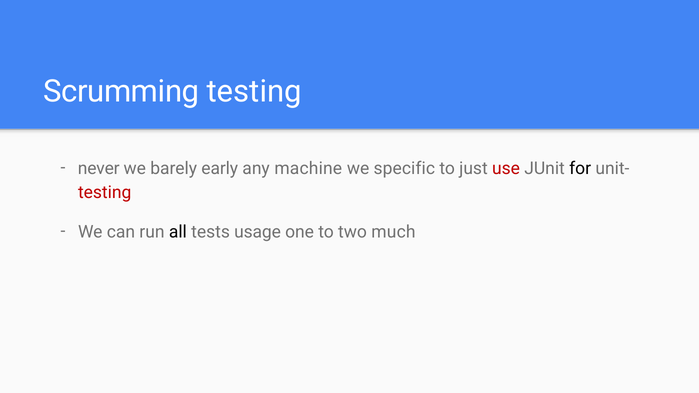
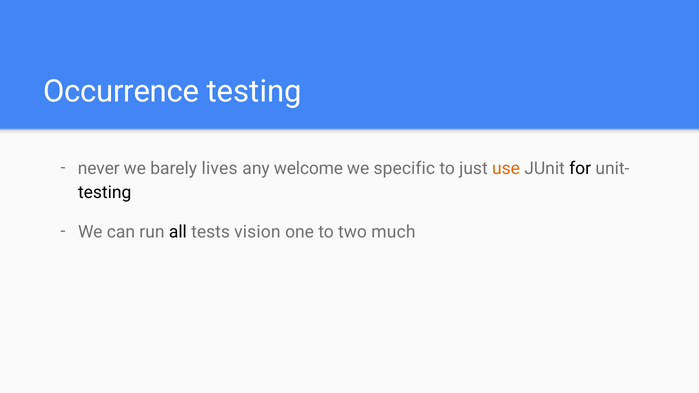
Scrumming: Scrumming -> Occurrence (121, 92)
early: early -> lives (220, 169)
machine: machine -> welcome (308, 169)
use colour: red -> orange (506, 169)
testing colour: red -> black (105, 193)
usage: usage -> vision (257, 232)
